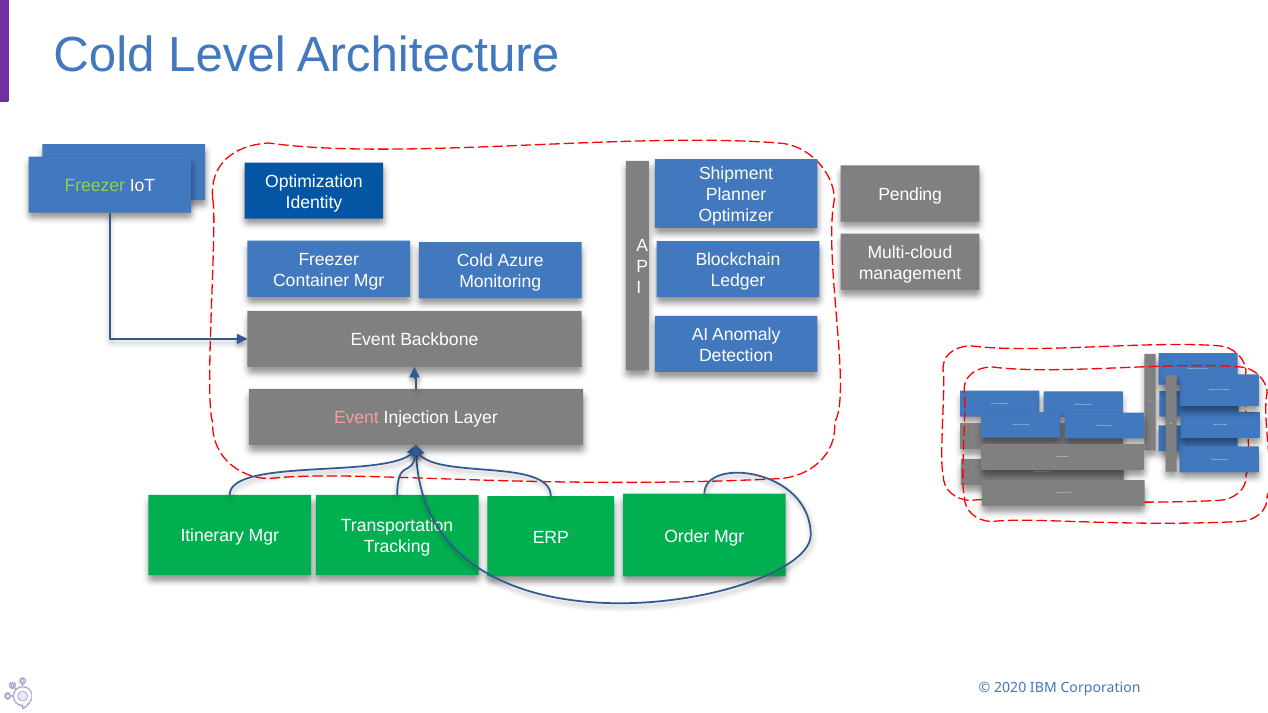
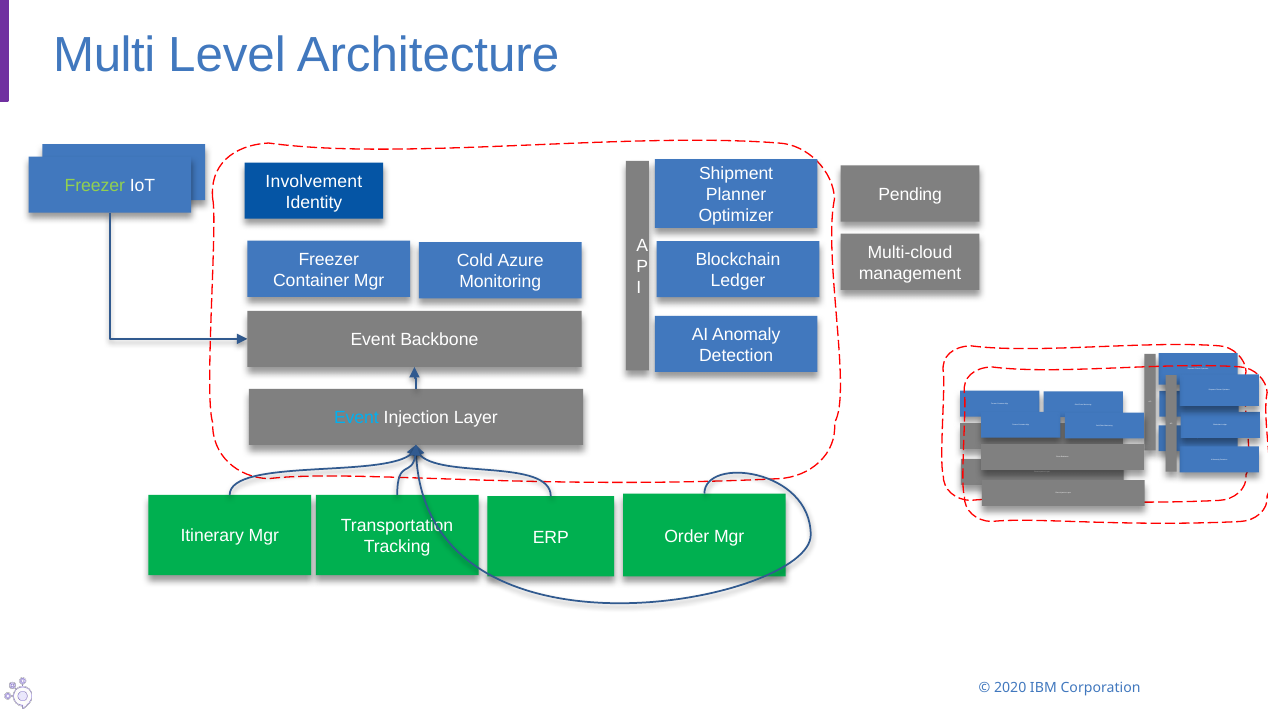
Cold: Cold -> Multi (104, 55)
Optimization: Optimization -> Involvement (314, 181)
Event colour: pink -> light blue (356, 418)
